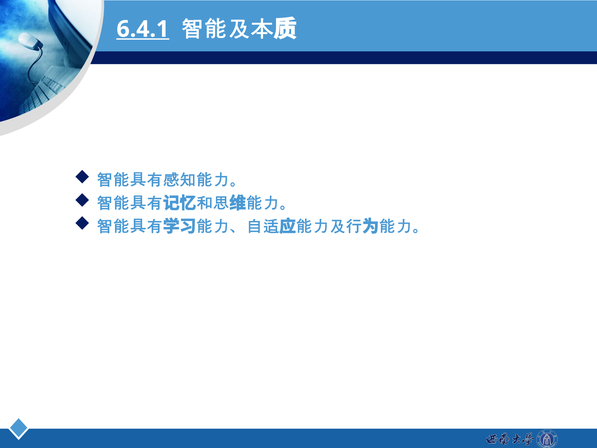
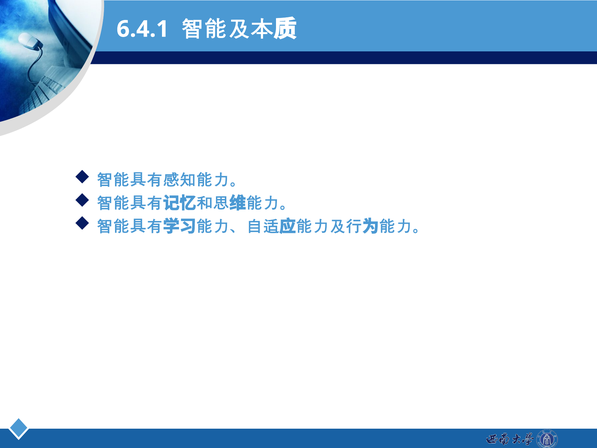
6.4.1 underline: present -> none (143, 29)
